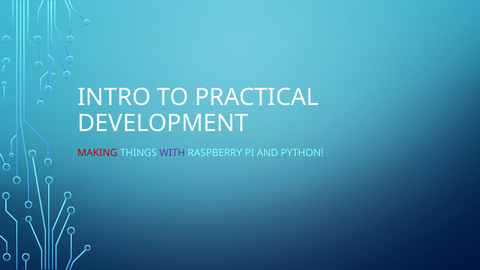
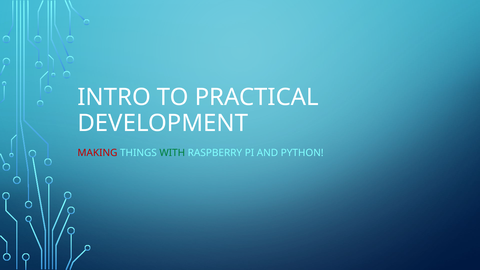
WITH colour: purple -> green (172, 153)
